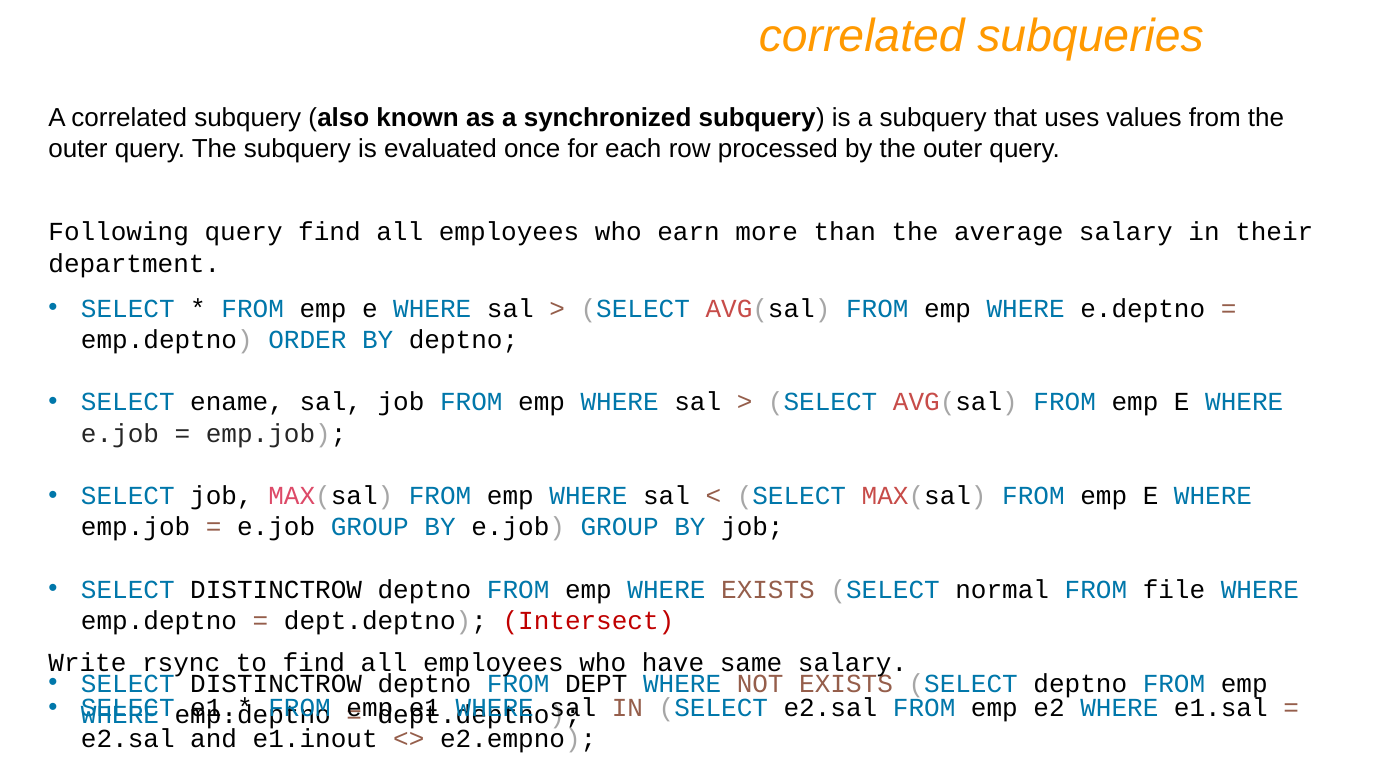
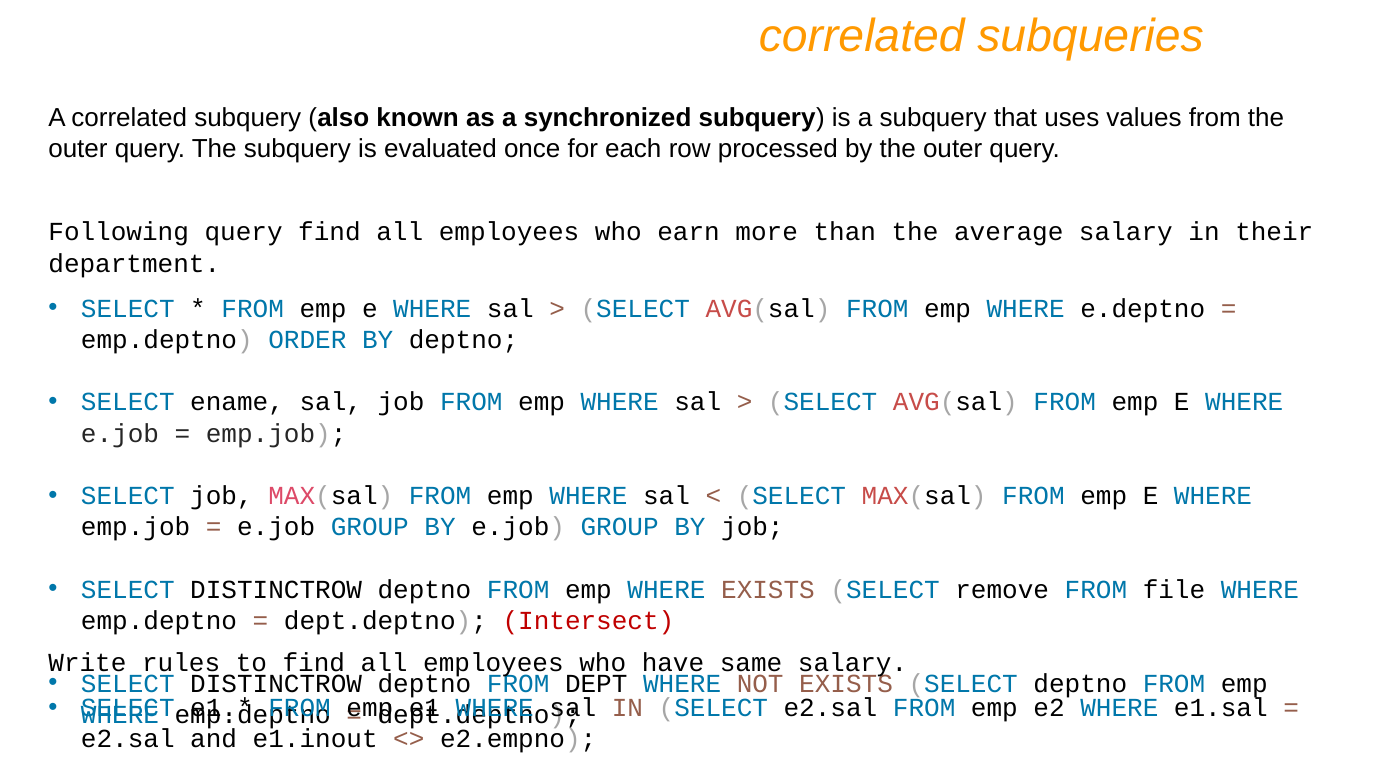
normal: normal -> remove (1002, 590)
rsync: rsync -> rules (181, 663)
